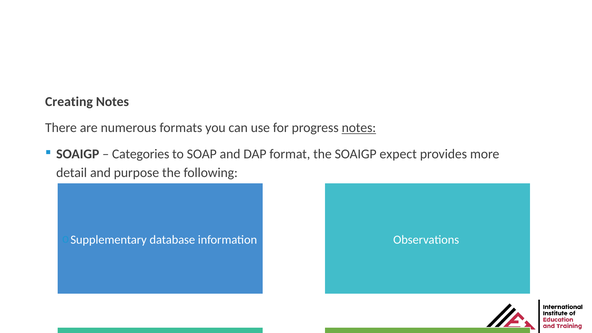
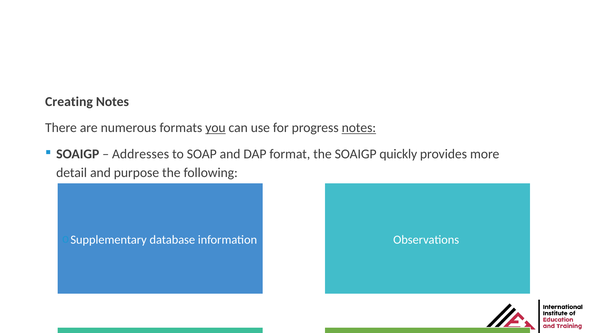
you underline: none -> present (215, 128)
Categories: Categories -> Addresses (141, 154)
expect: expect -> quickly (398, 154)
